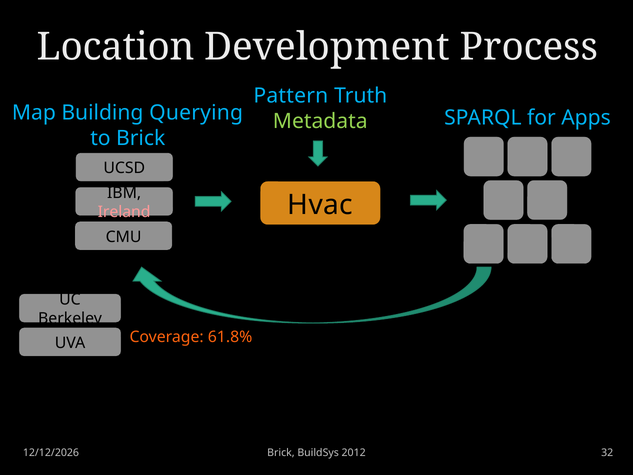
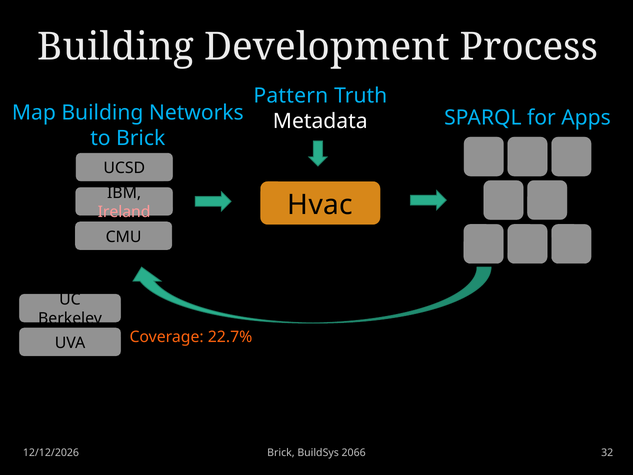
Location: Location -> Building (116, 47)
Querying: Querying -> Networks (196, 113)
Metadata colour: light green -> white (320, 121)
61.8%: 61.8% -> 22.7% (230, 337)
2012: 2012 -> 2066 (354, 453)
